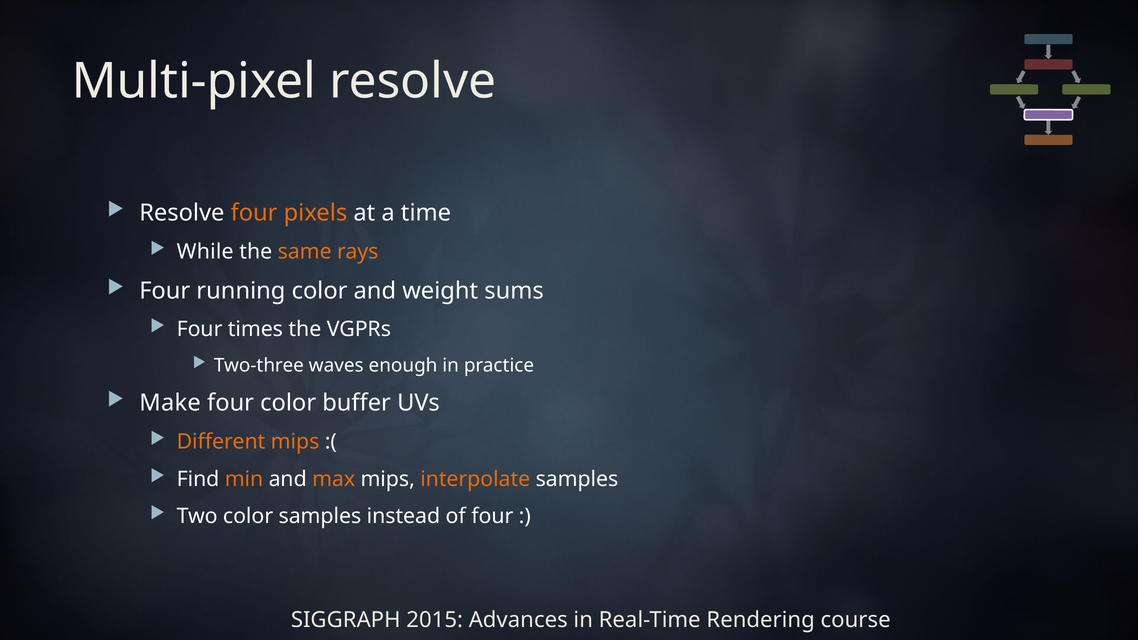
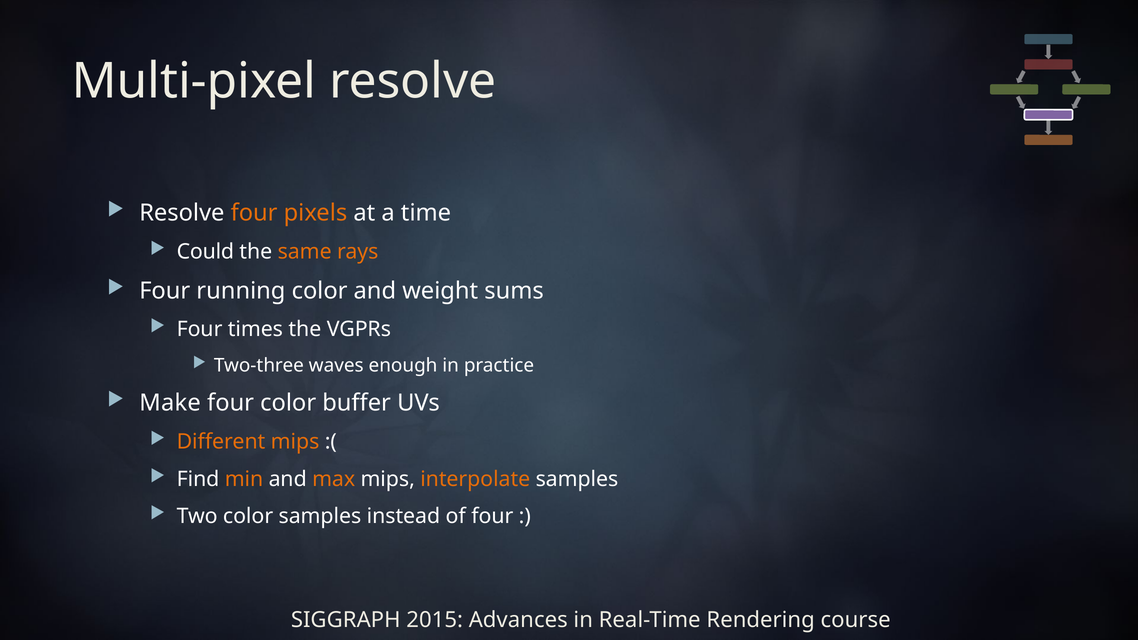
While: While -> Could (205, 252)
